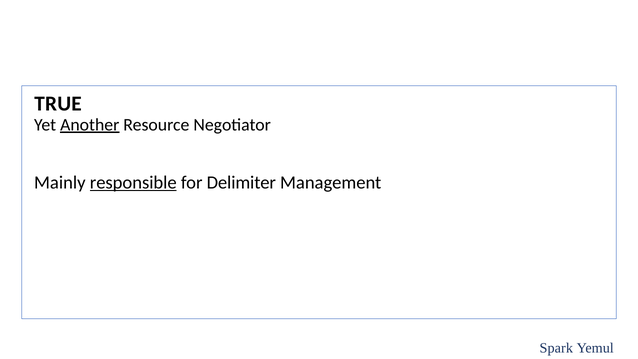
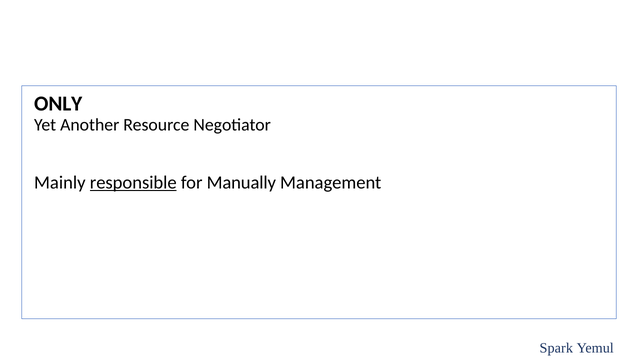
TRUE: TRUE -> ONLY (58, 104)
Another underline: present -> none (90, 125)
Delimiter: Delimiter -> Manually (241, 182)
